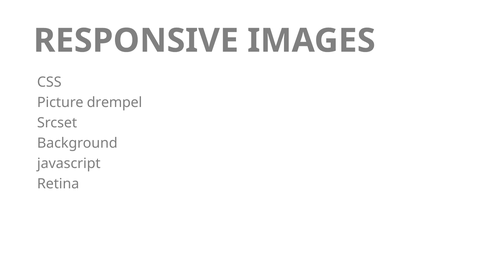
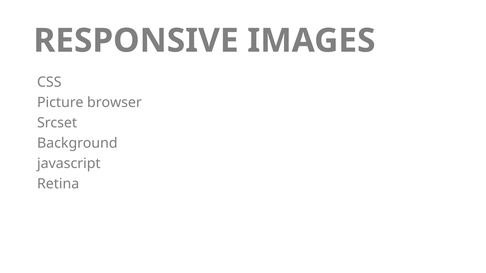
drempel: drempel -> browser (114, 103)
